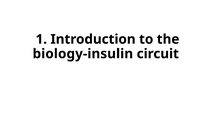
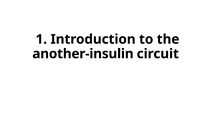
biology-insulin: biology-insulin -> another-insulin (83, 54)
